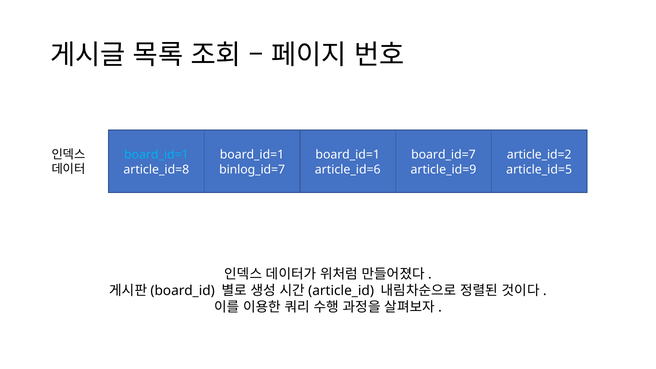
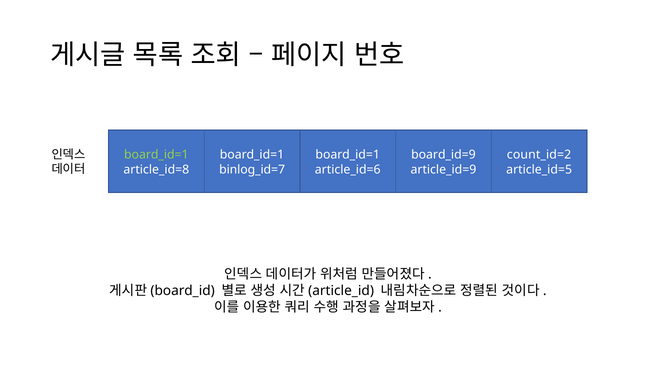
board_id=1 colour: light blue -> light green (156, 155)
board_id=7: board_id=7 -> board_id=9 (443, 155)
article_id=2: article_id=2 -> count_id=2 (539, 155)
